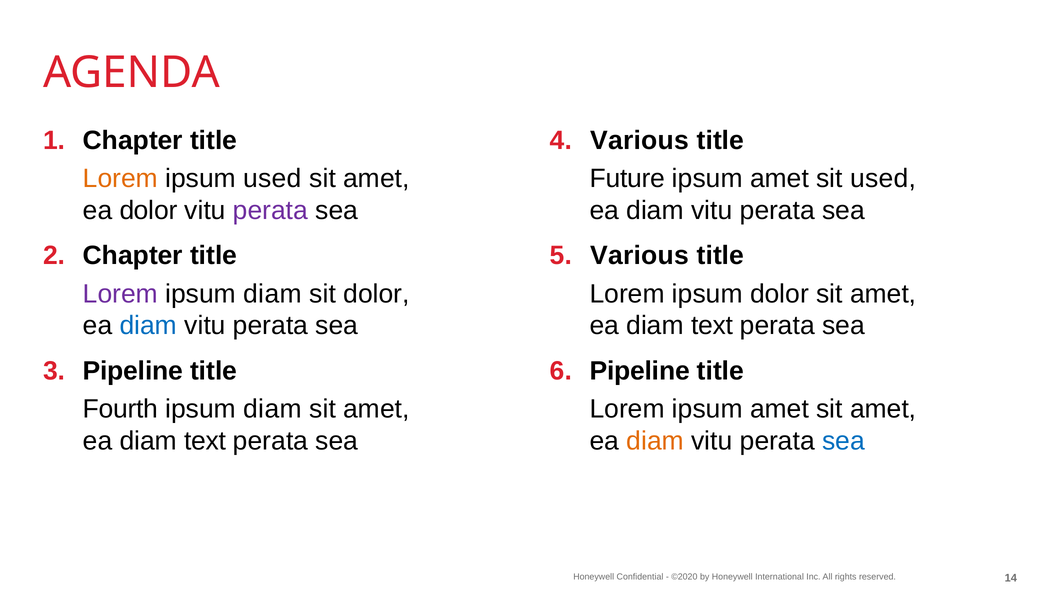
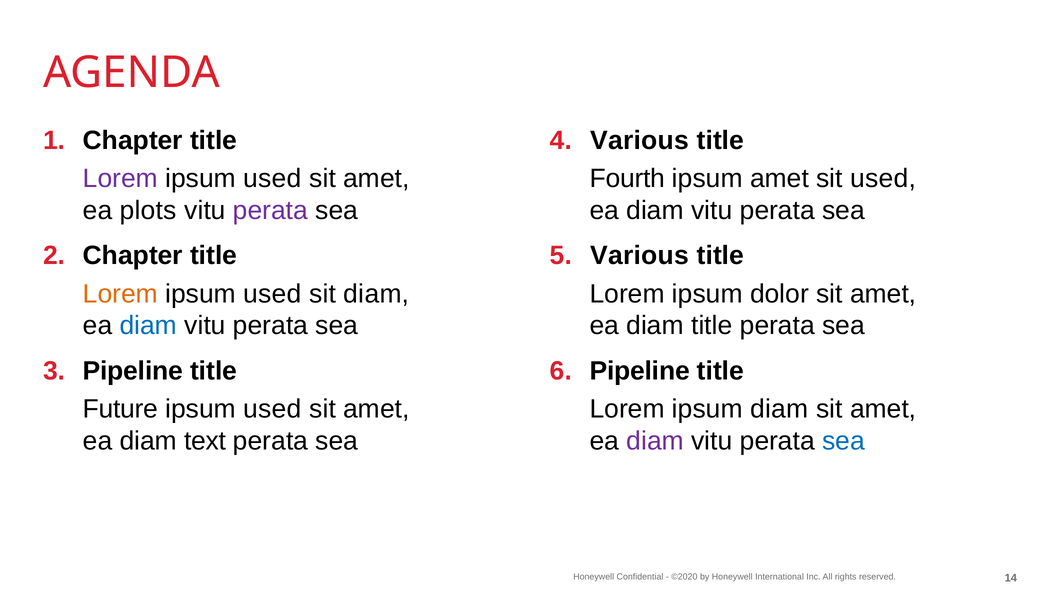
Lorem colour: orange -> purple (120, 179)
Future: Future -> Fourth (627, 179)
ea dolor: dolor -> plots (148, 211)
Lorem colour: purple -> orange (120, 294)
diam: diam -> used (273, 294)
sit dolor: dolor -> diam (376, 294)
text: text -> title (712, 326)
Fourth: Fourth -> Future (120, 409)
diam: diam -> used (273, 409)
Lorem ipsum amet: amet -> diam (779, 409)
diam colour: orange -> purple (655, 441)
